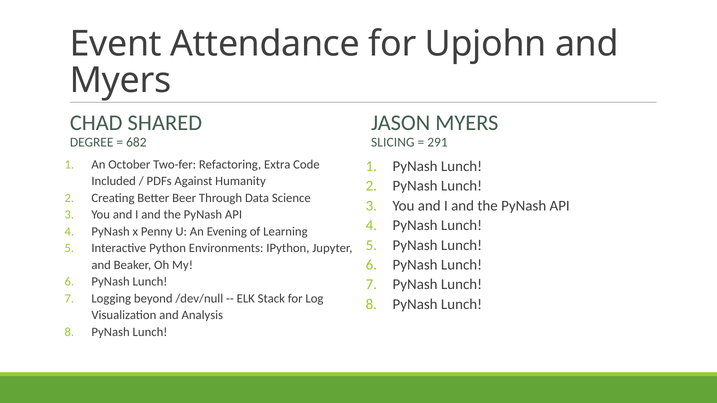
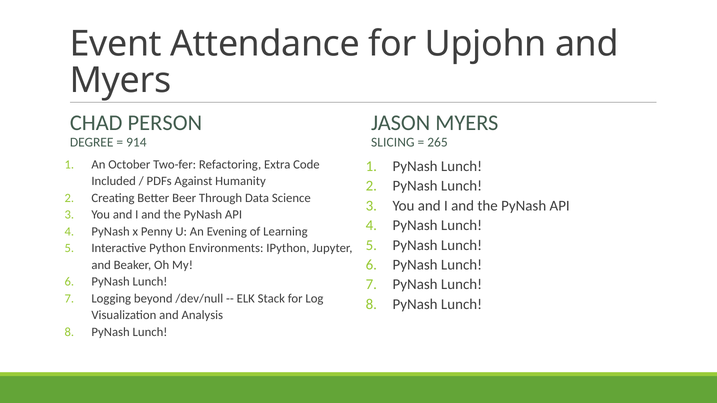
SHARED: SHARED -> PERSON (165, 123)
682: 682 -> 914 (136, 143)
291: 291 -> 265 (437, 143)
